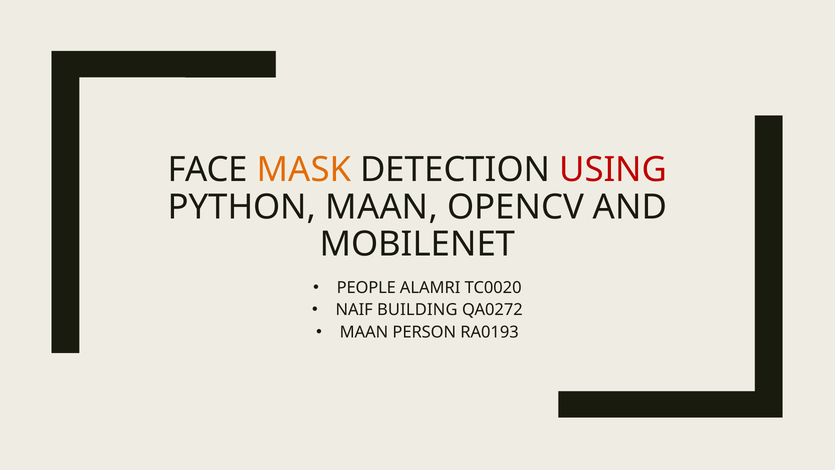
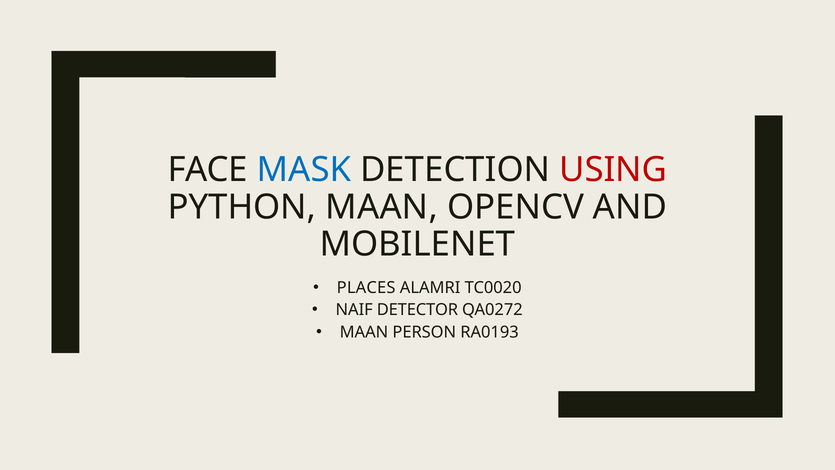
MASK colour: orange -> blue (304, 170)
PEOPLE: PEOPLE -> PLACES (366, 288)
BUILDING: BUILDING -> DETECTOR (417, 310)
